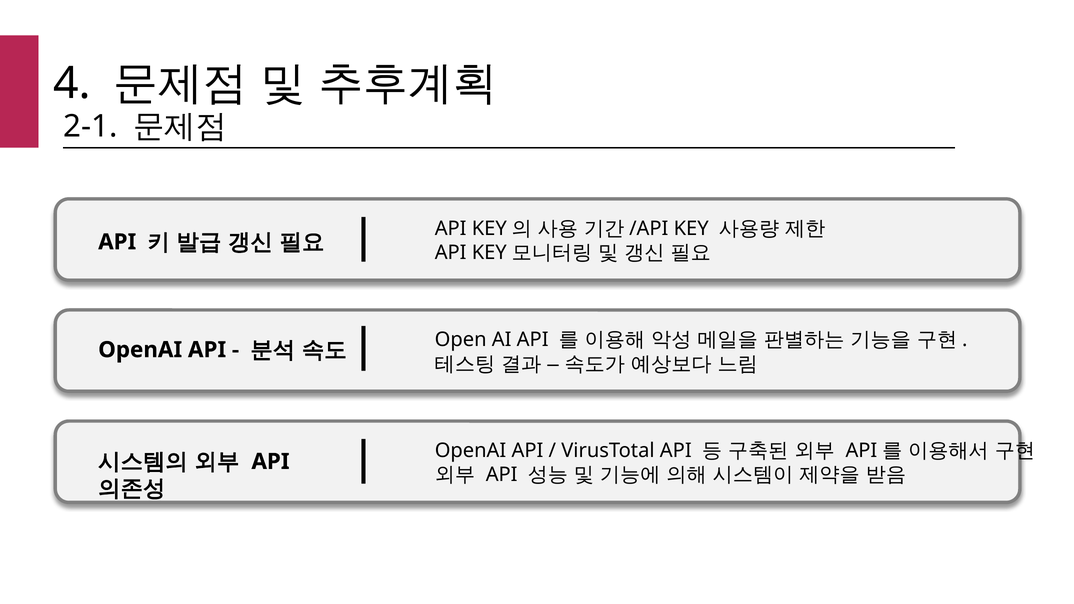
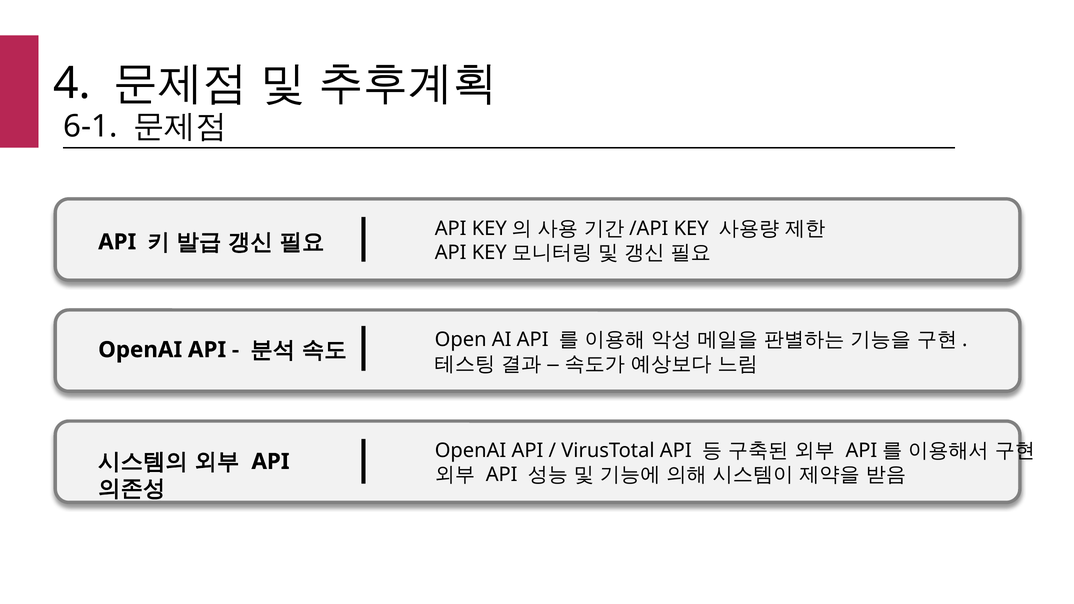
2-1: 2-1 -> 6-1 (90, 127)
